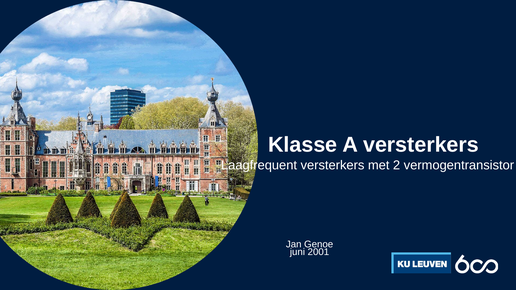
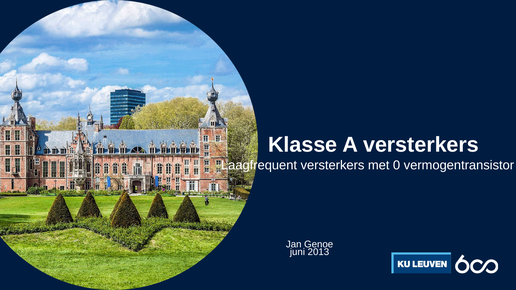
2: 2 -> 0 (397, 165)
2001: 2001 -> 2013 (318, 252)
